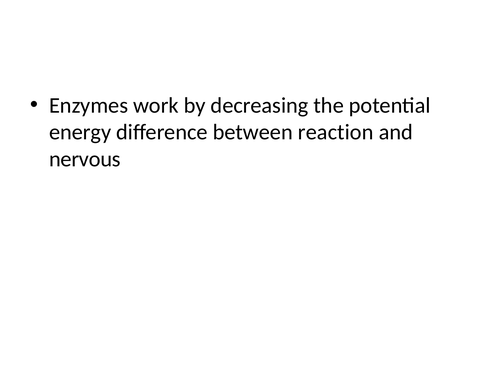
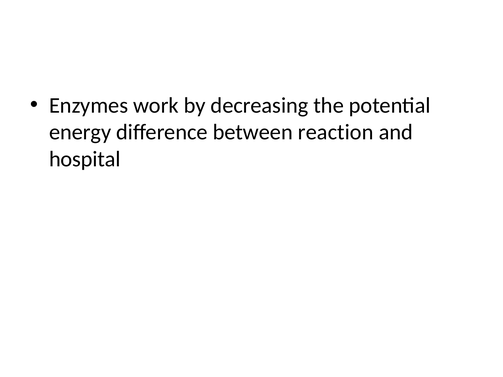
nervous: nervous -> hospital (85, 159)
